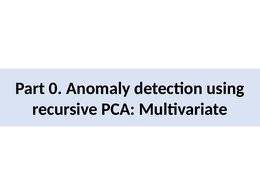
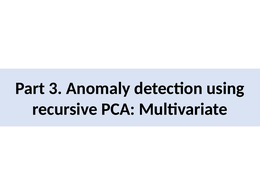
0: 0 -> 3 (55, 88)
